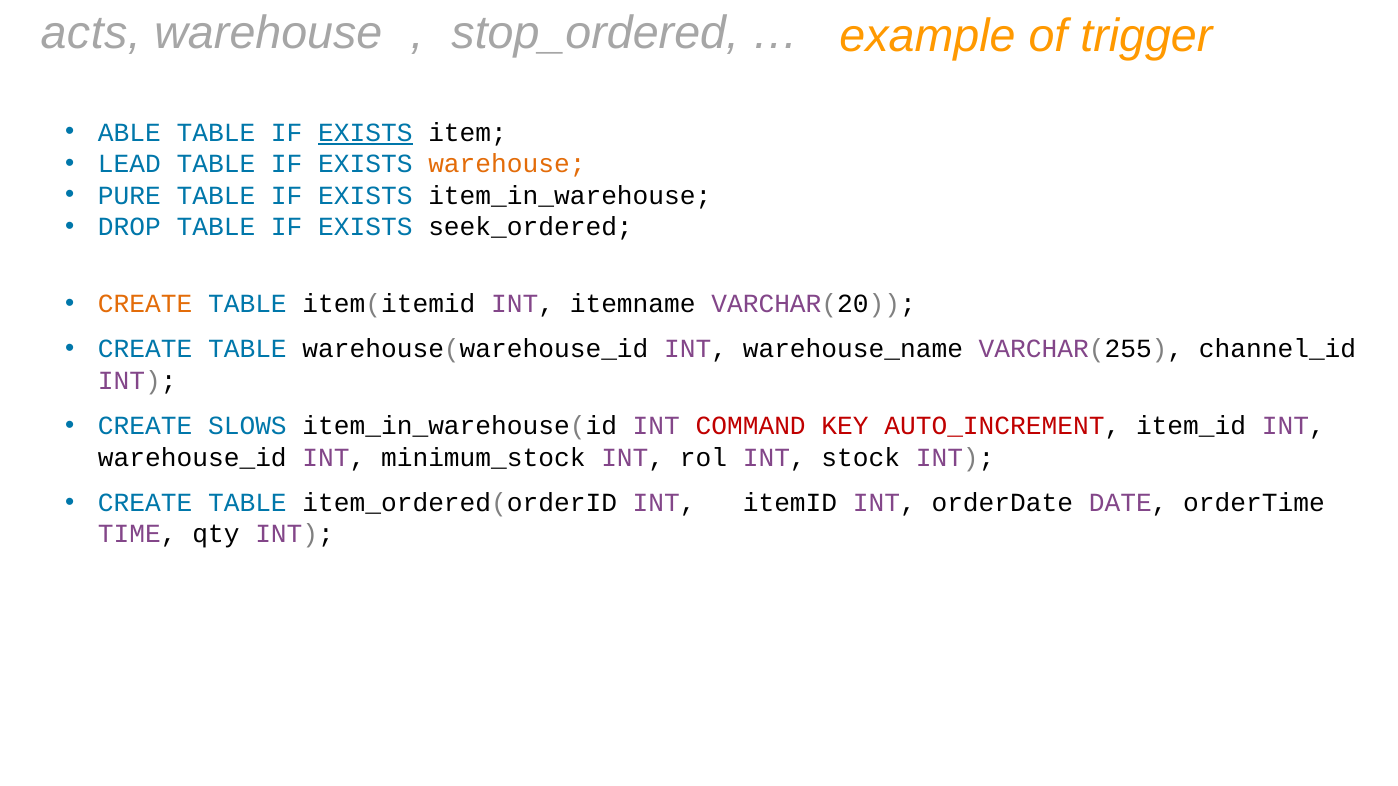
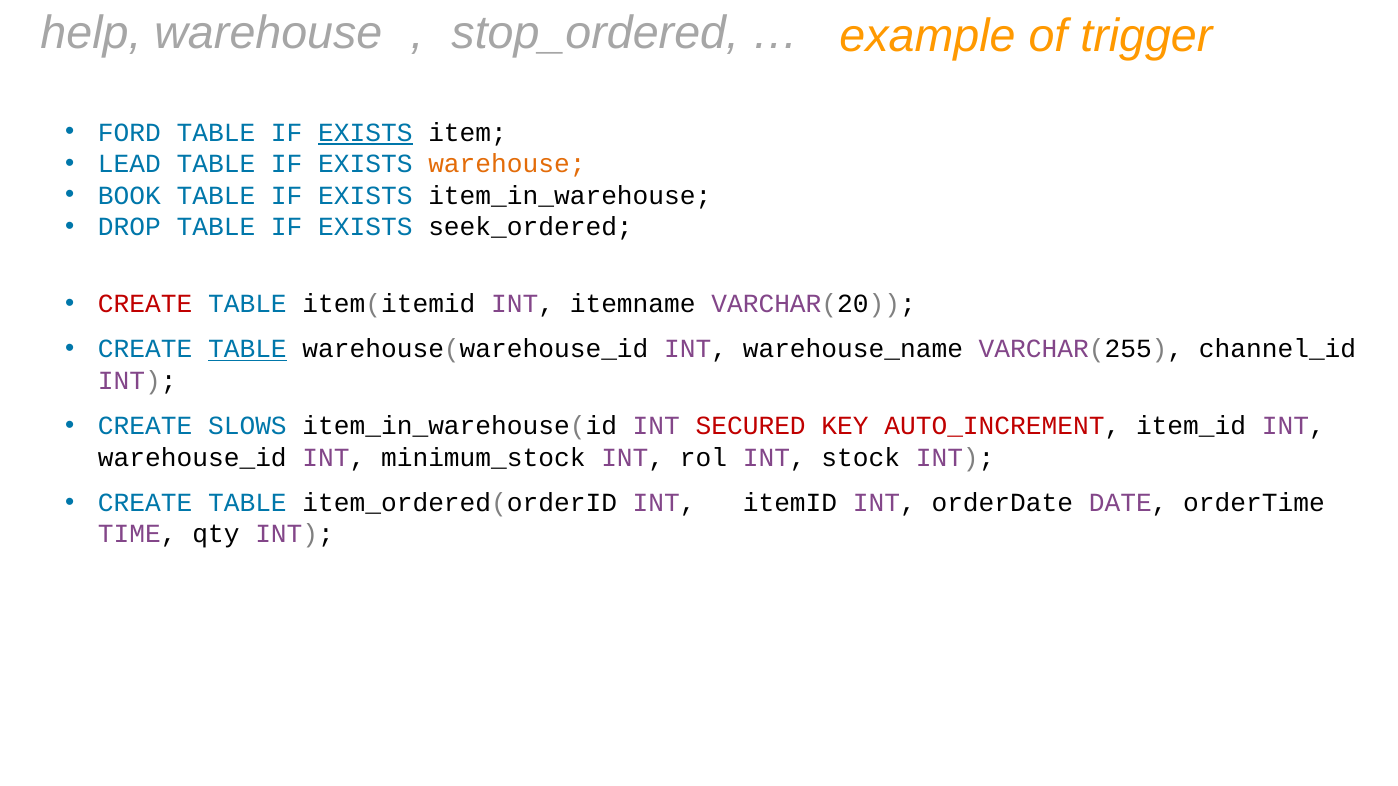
acts: acts -> help (91, 33)
ABLE: ABLE -> FORD (129, 133)
PURE: PURE -> BOOK (129, 196)
CREATE colour: orange -> red (145, 304)
TABLE underline: none -> present (247, 349)
COMMAND: COMMAND -> SECURED (751, 426)
